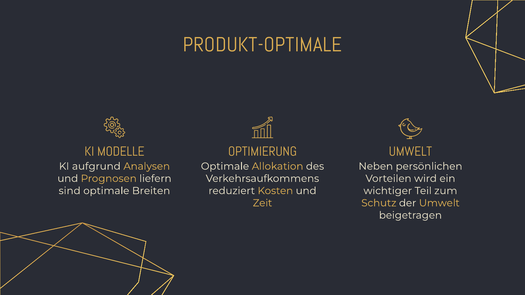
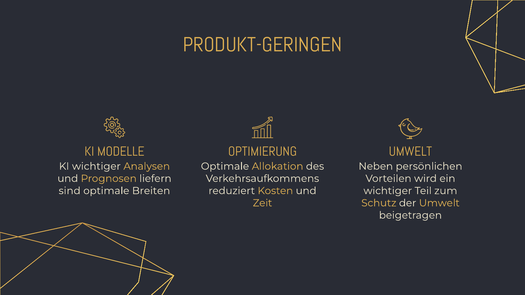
PRODUKT-OPTIMALE: PRODUKT-OPTIMALE -> PRODUKT-GERINGEN (262, 45)
KI aufgrund: aufgrund -> wichtiger (96, 166)
